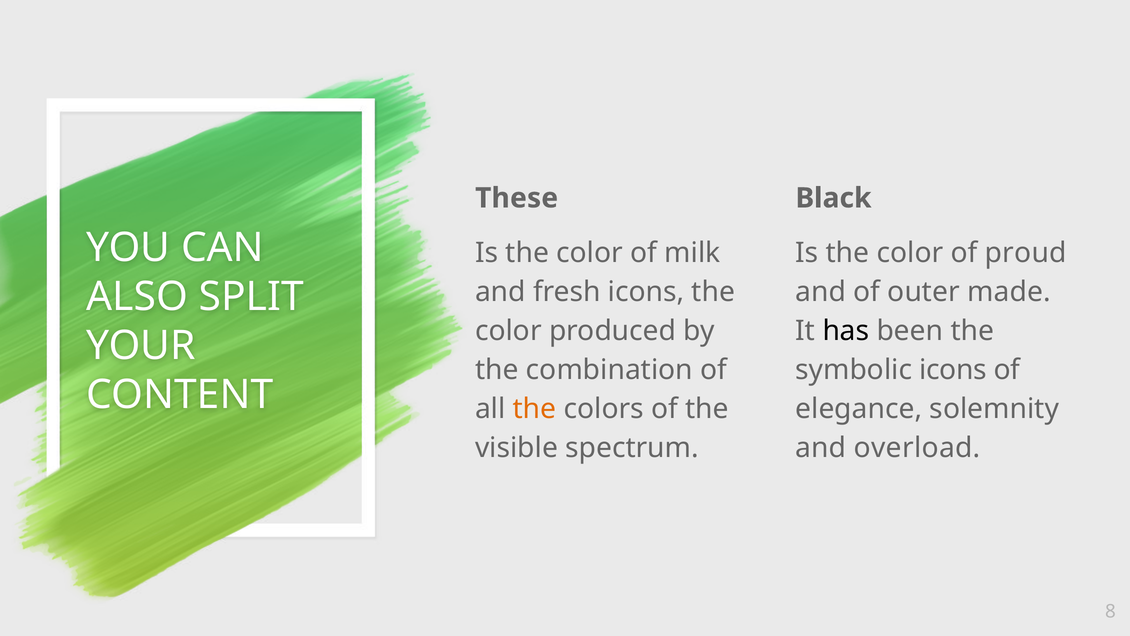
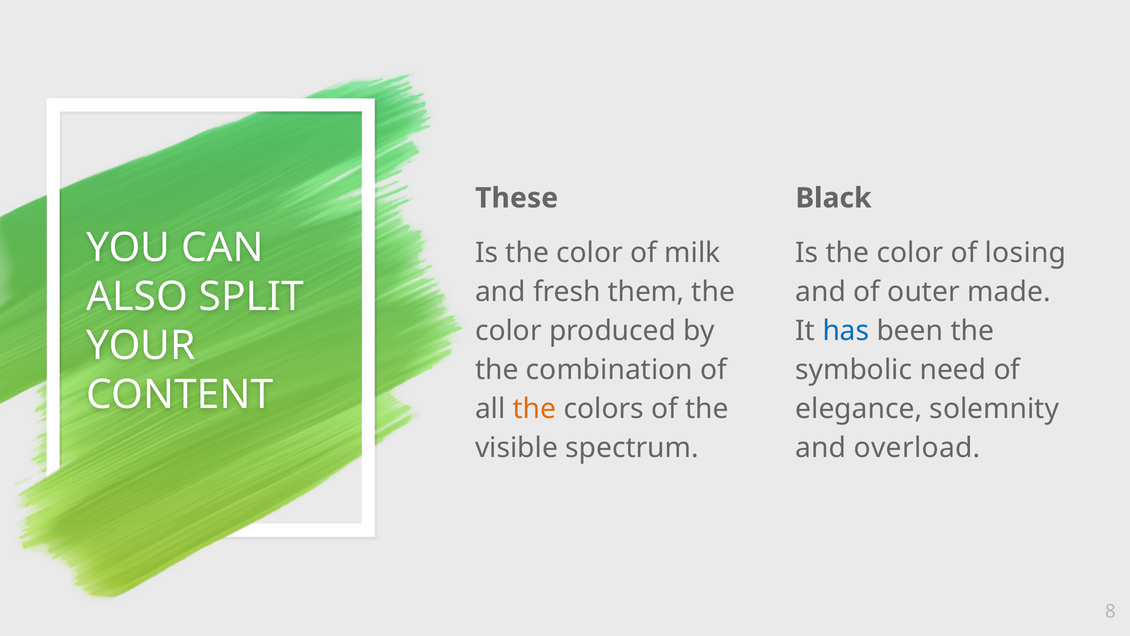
proud: proud -> losing (1026, 253)
fresh icons: icons -> them (646, 292)
has colour: black -> blue (846, 331)
symbolic icons: icons -> need (953, 370)
